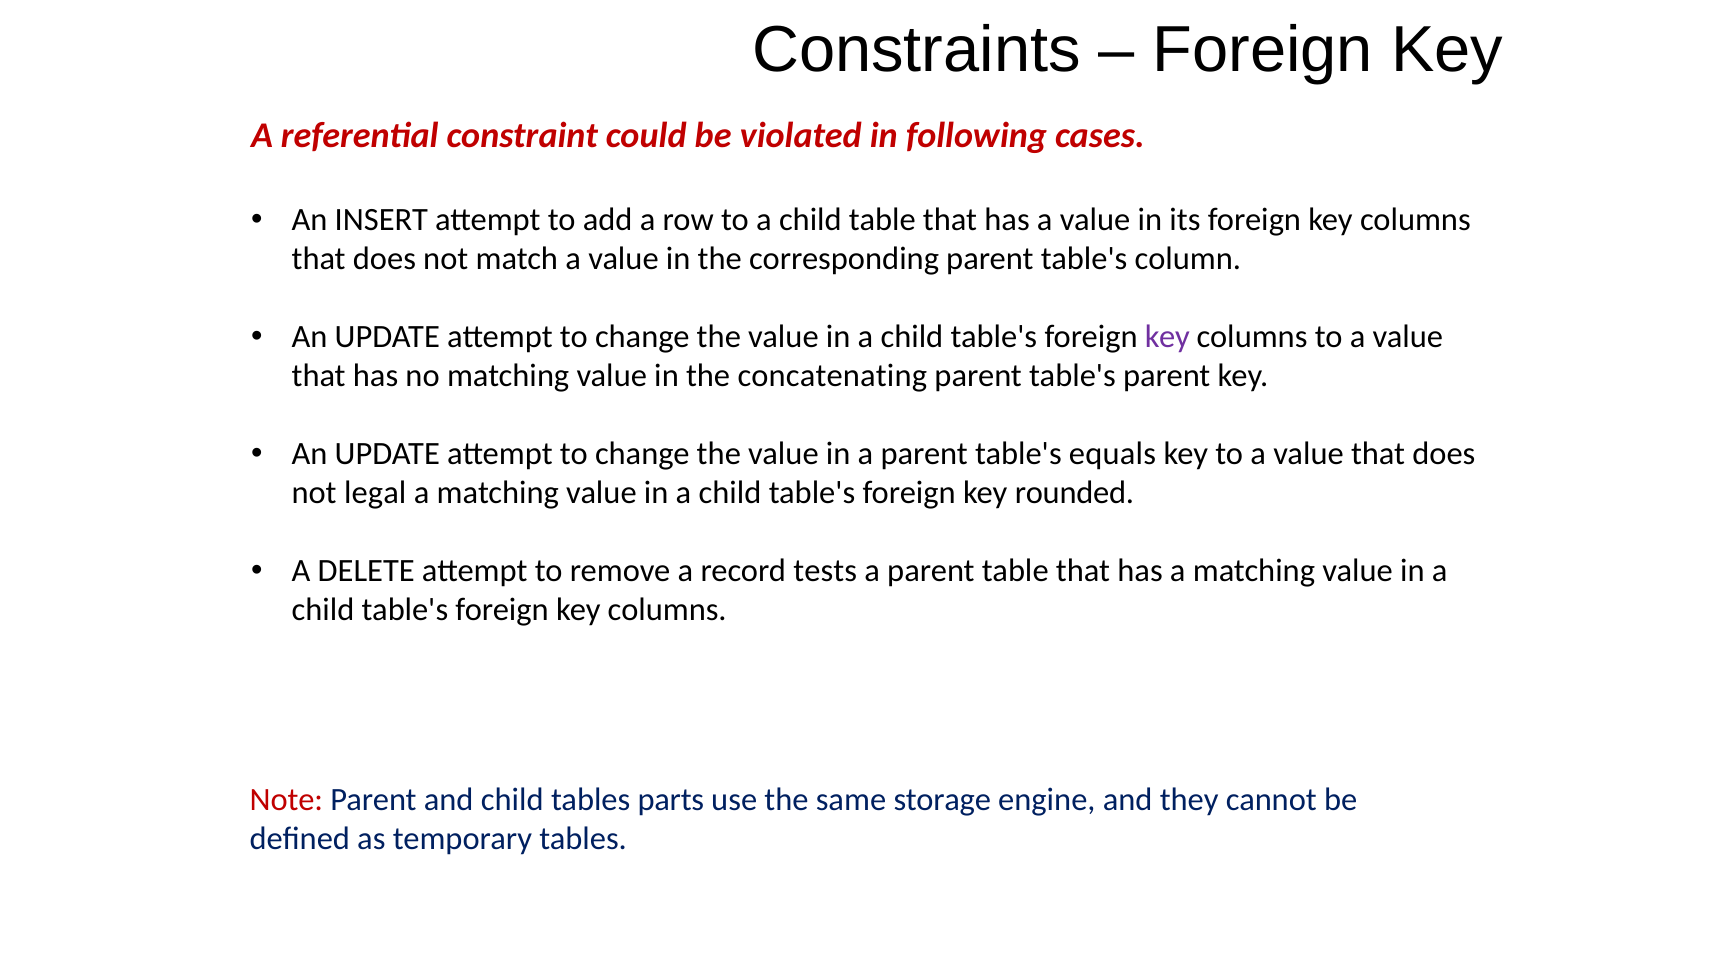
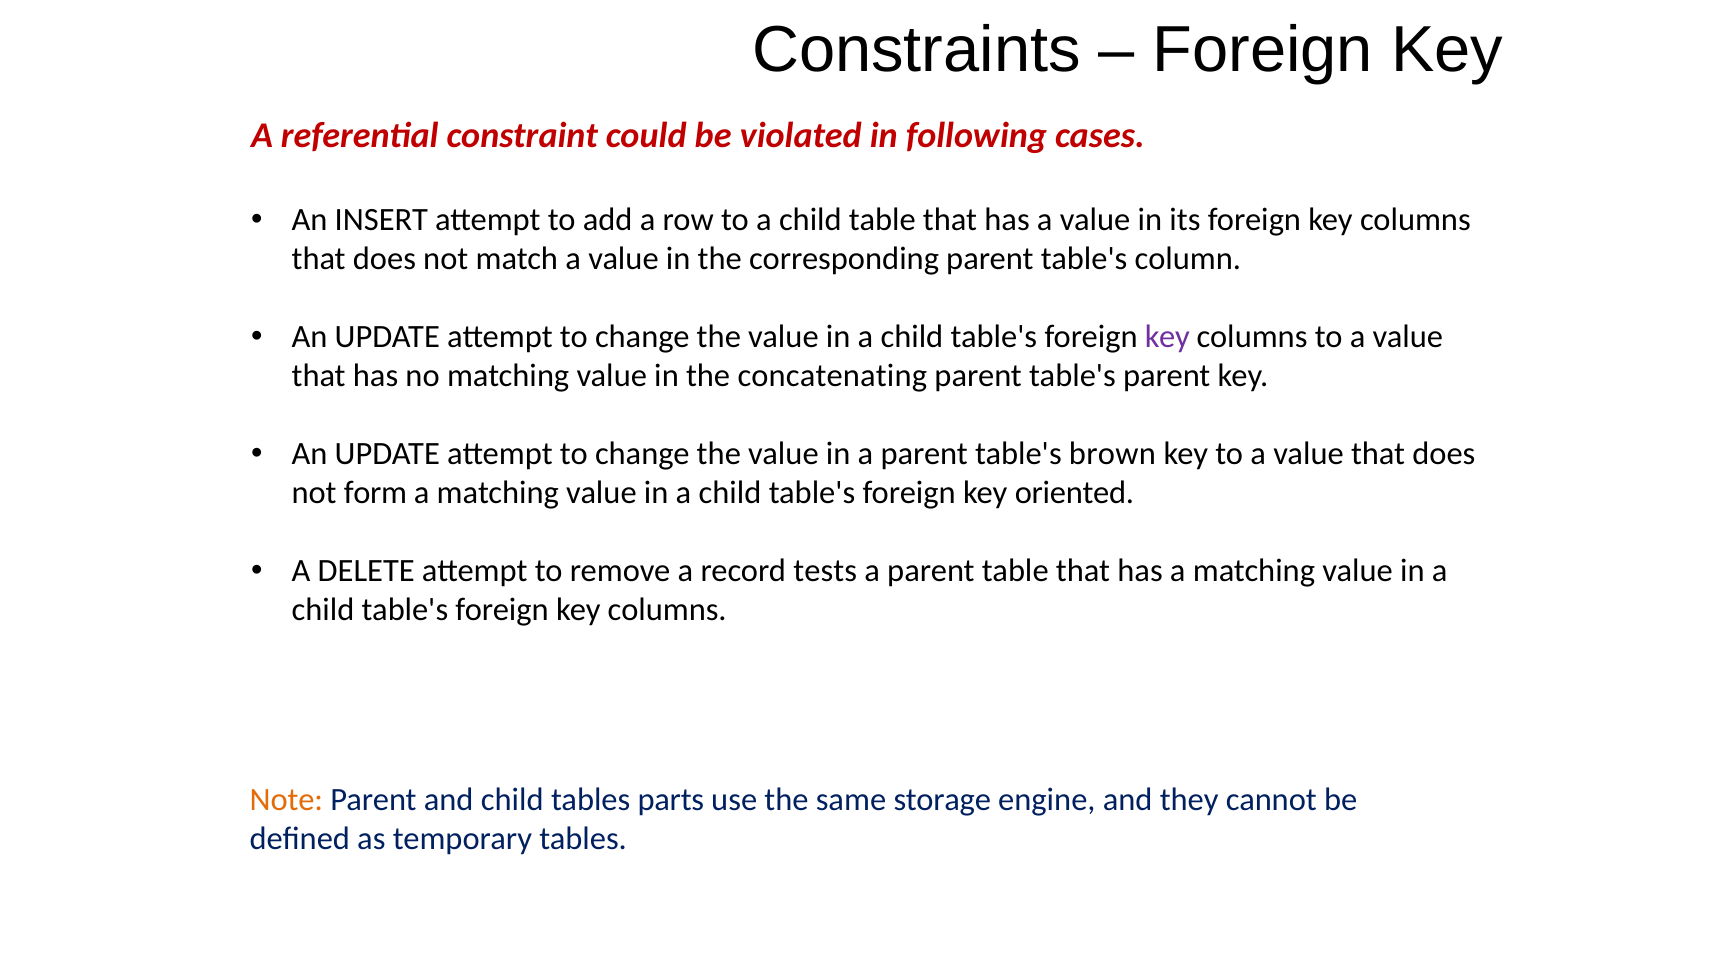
equals: equals -> brown (1112, 454)
legal: legal -> form (375, 493)
rounded: rounded -> oriented (1074, 493)
Note colour: red -> orange (286, 800)
